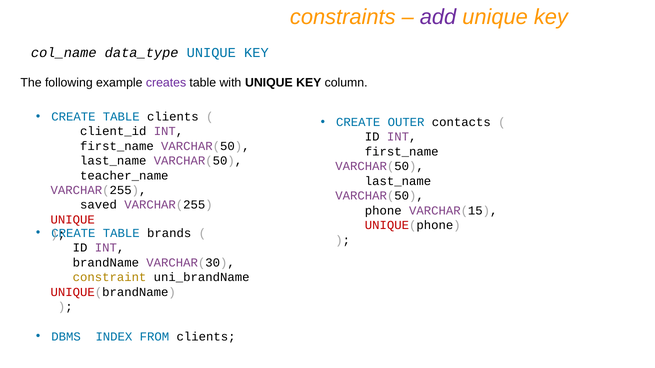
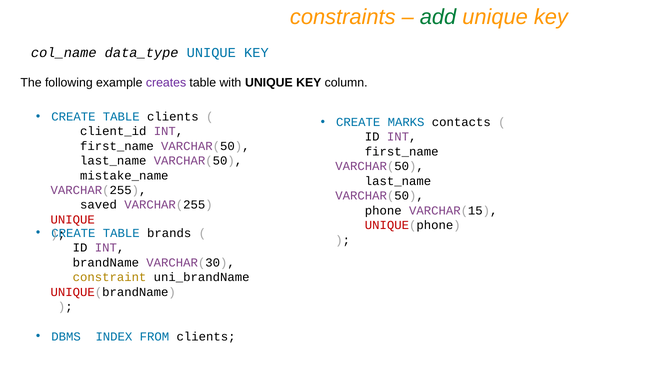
add colour: purple -> green (438, 17)
OUTER: OUTER -> MARKS (406, 122)
teacher_name: teacher_name -> mistake_name (124, 176)
